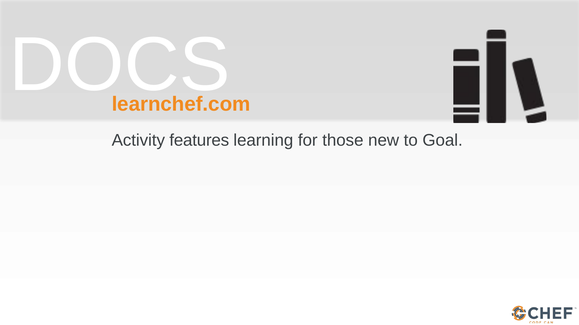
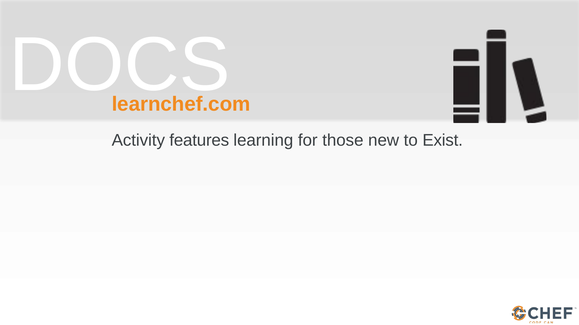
Goal: Goal -> Exist (443, 141)
